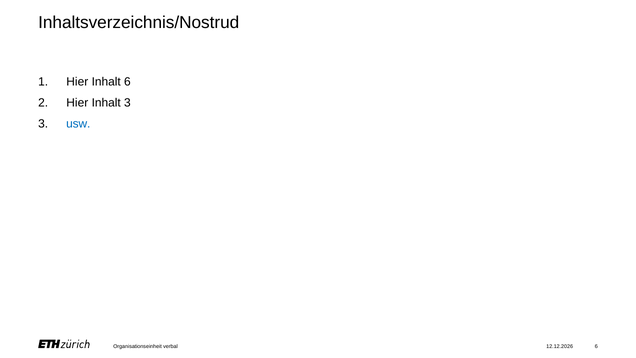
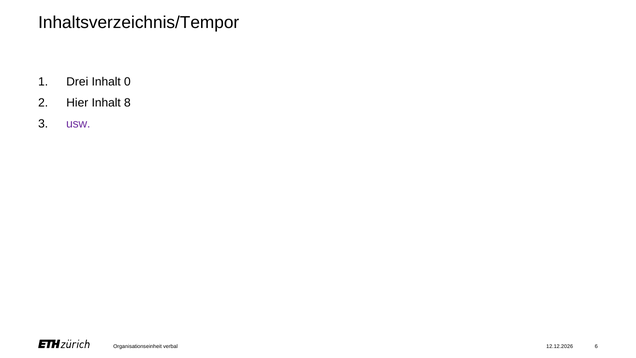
Inhaltsverzeichnis/Nostrud: Inhaltsverzeichnis/Nostrud -> Inhaltsverzeichnis/Tempor (139, 23)
1 Hier: Hier -> Drei (77, 82)
Inhalt 6: 6 -> 0 (127, 82)
Inhalt 3: 3 -> 8 (127, 103)
usw colour: blue -> purple (78, 124)
